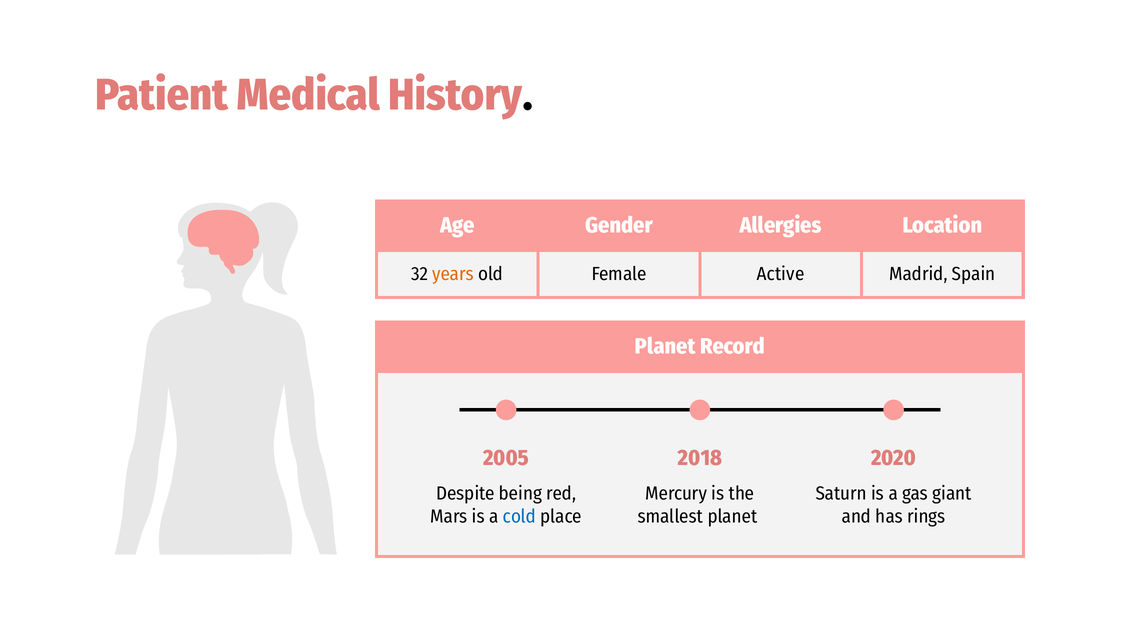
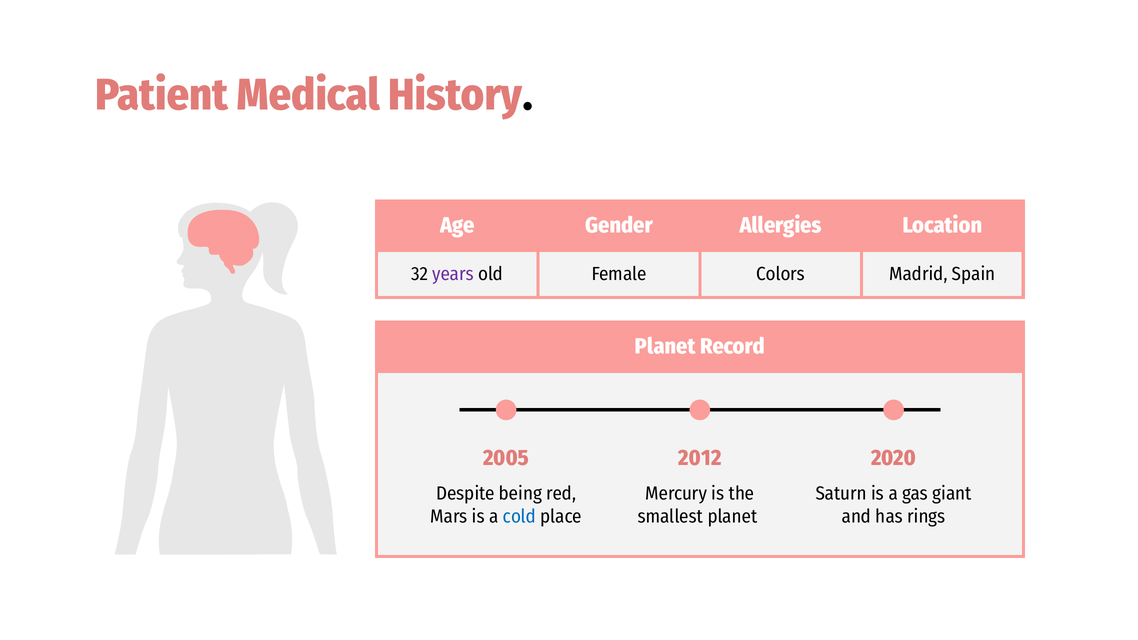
years colour: orange -> purple (453, 274)
Active: Active -> Colors (781, 274)
2018: 2018 -> 2012 (700, 458)
